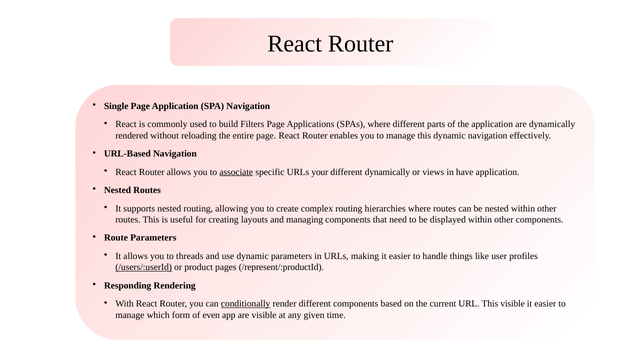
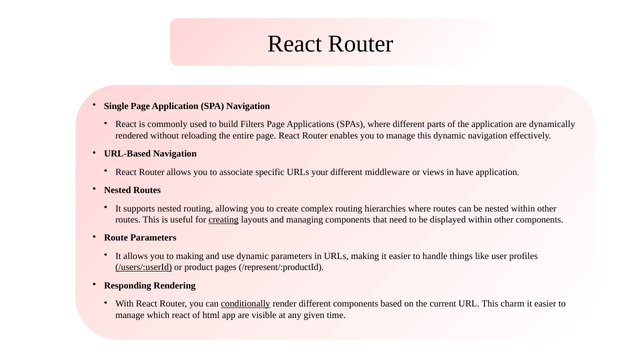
associate underline: present -> none (236, 172)
different dynamically: dynamically -> middleware (387, 172)
creating underline: none -> present (224, 220)
to threads: threads -> making (190, 256)
This visible: visible -> charm (513, 304)
which form: form -> react (181, 315)
even: even -> html (211, 315)
